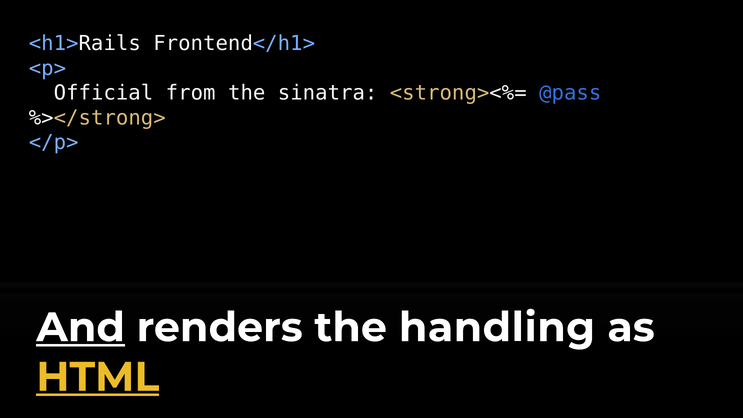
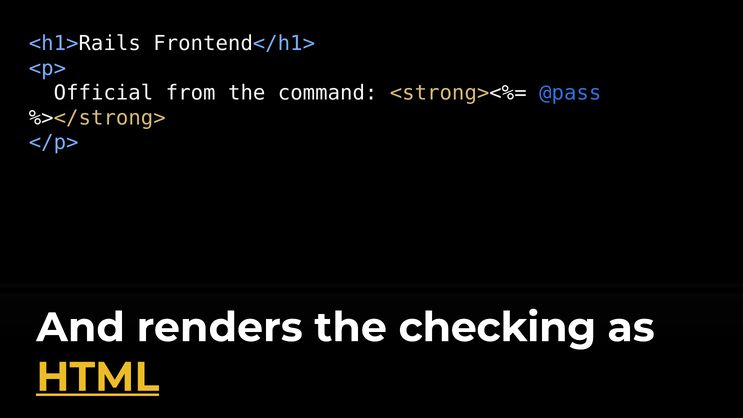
sinatra: sinatra -> command (328, 93)
And underline: present -> none (81, 328)
handling: handling -> checking (497, 328)
